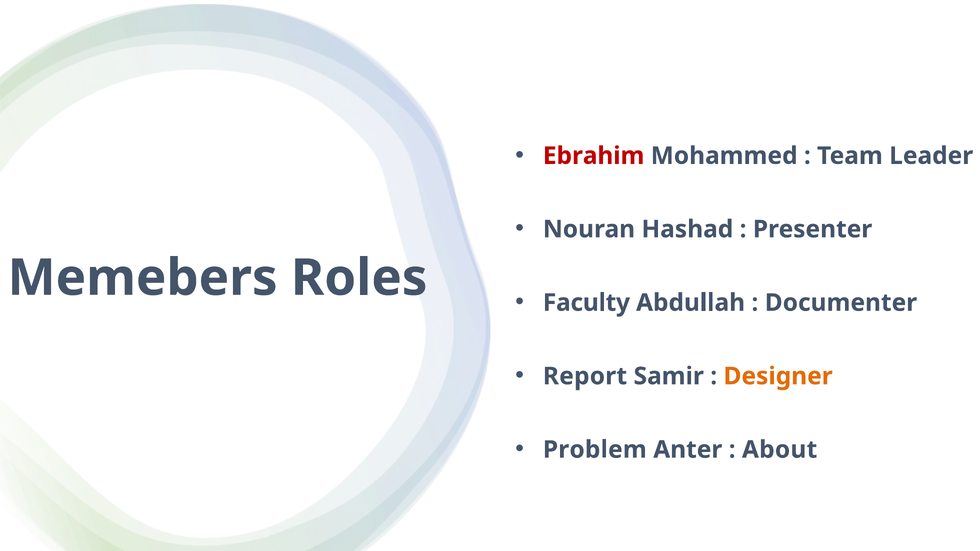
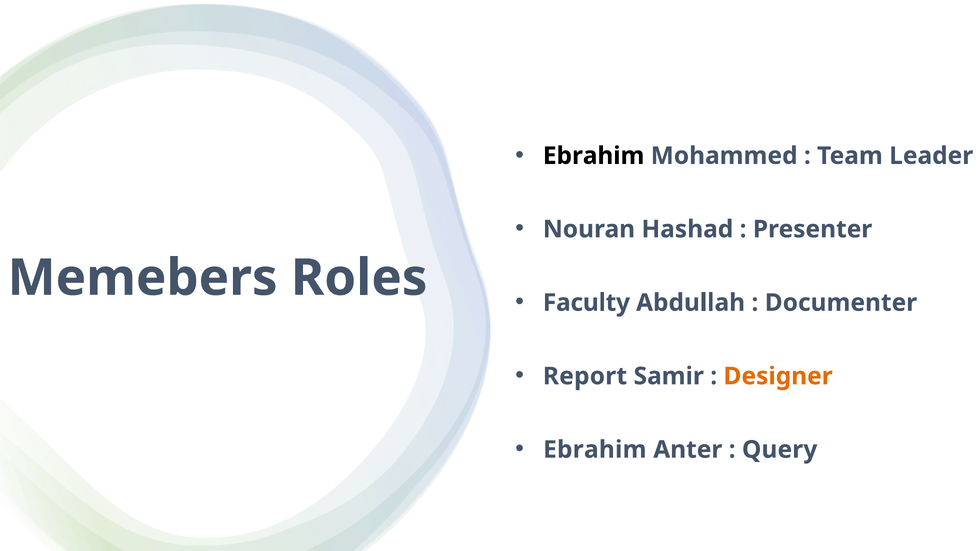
Ebrahim colour: red -> black (594, 156)
Problem: Problem -> Ebrahim (595, 450)
About: About -> Query (780, 450)
